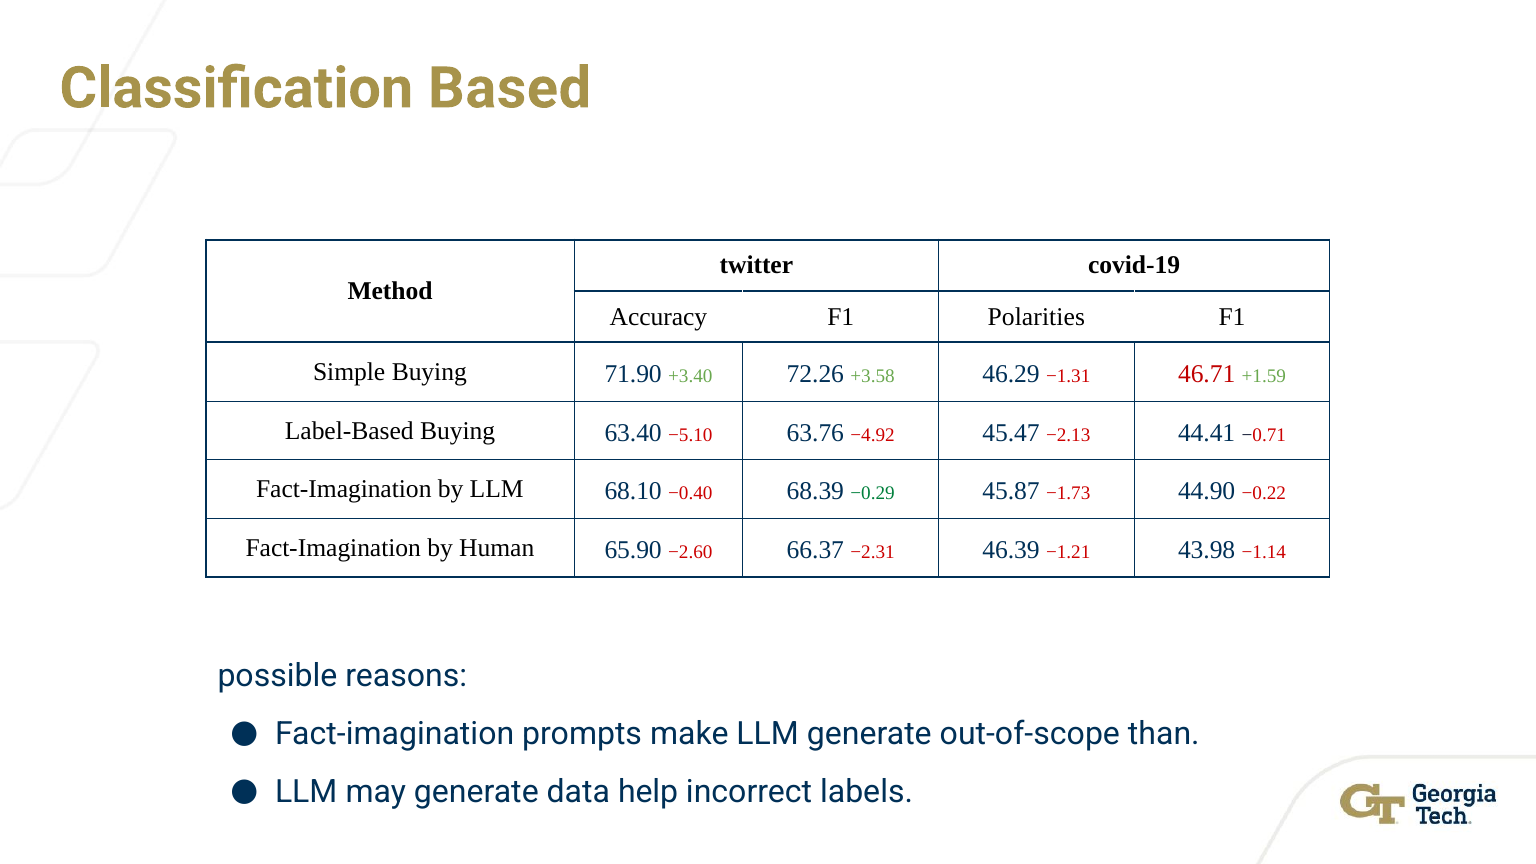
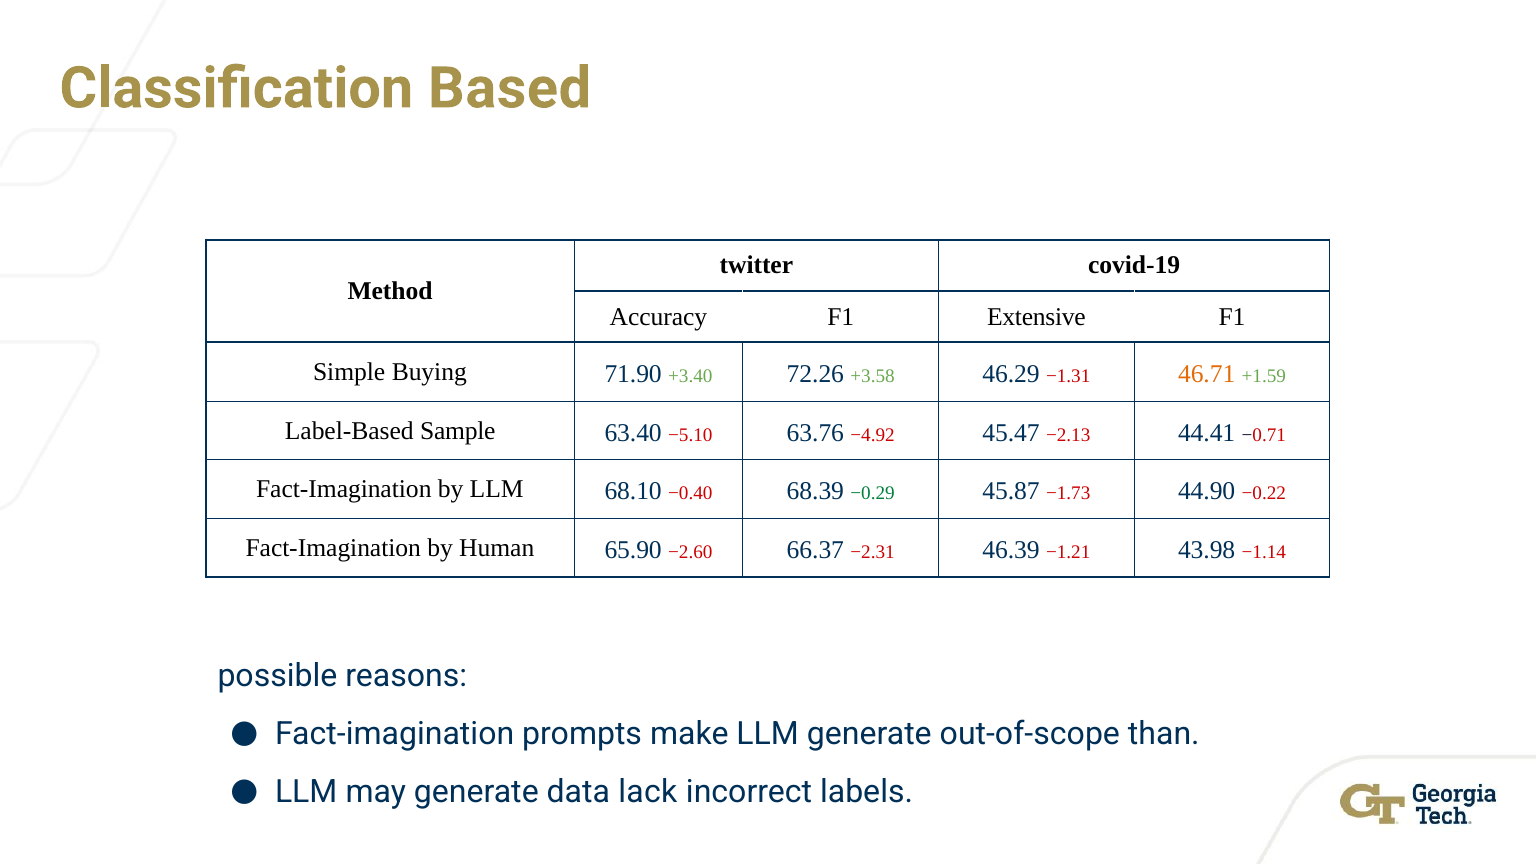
Polarities: Polarities -> Extensive (1036, 317)
46.71 colour: red -> orange (1207, 374)
Label-Based Buying: Buying -> Sample (458, 431)
help: help -> lack (648, 792)
